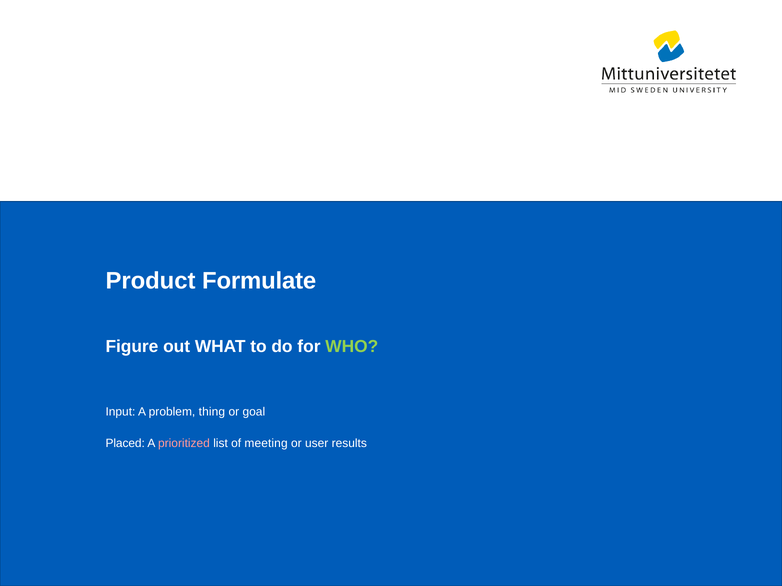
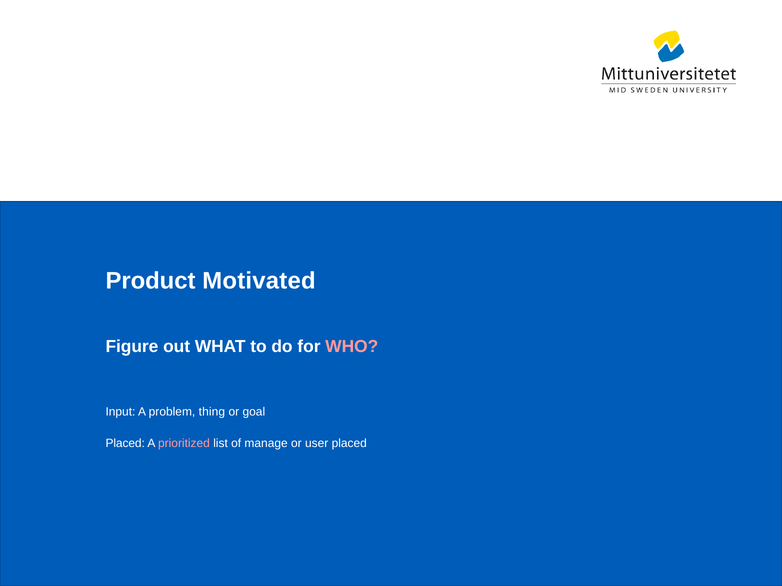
Formulate: Formulate -> Motivated (259, 281)
WHO colour: light green -> pink (352, 347)
meeting: meeting -> manage (266, 444)
user results: results -> placed (349, 444)
